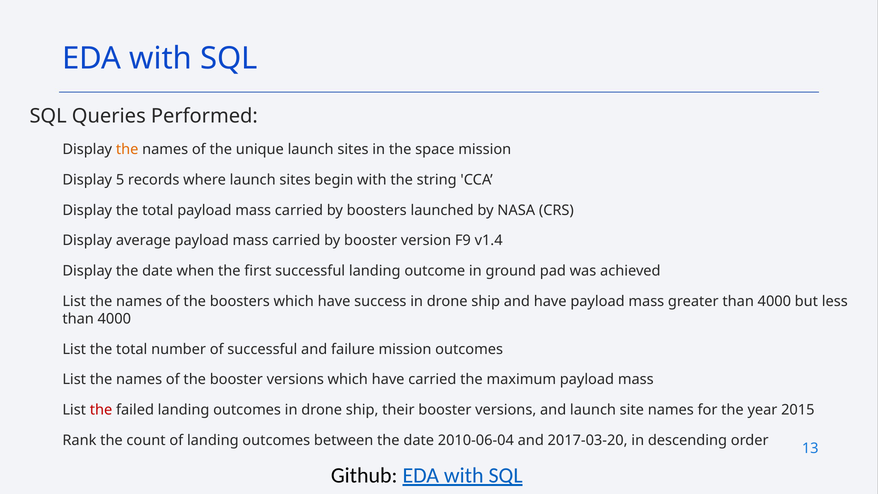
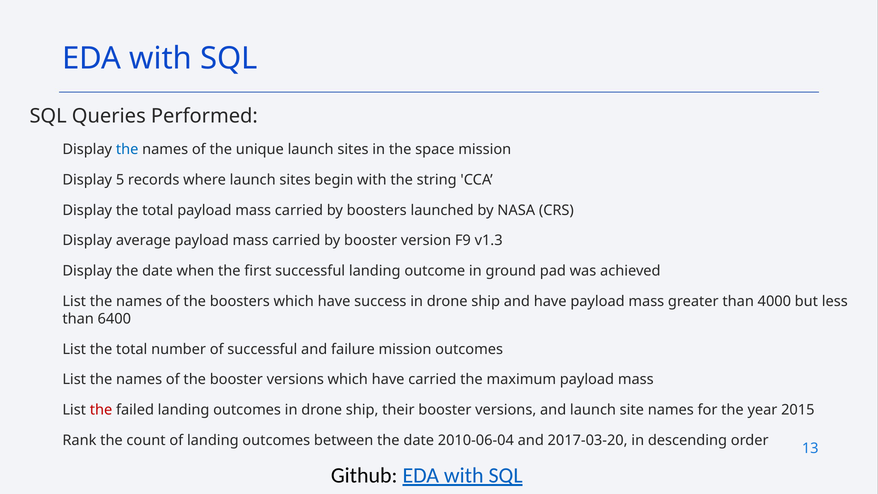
the colour: orange -> blue (127, 149)
v1.4: v1.4 -> v1.3 (489, 241)
4000: 4000 -> 6400 (114, 319)
